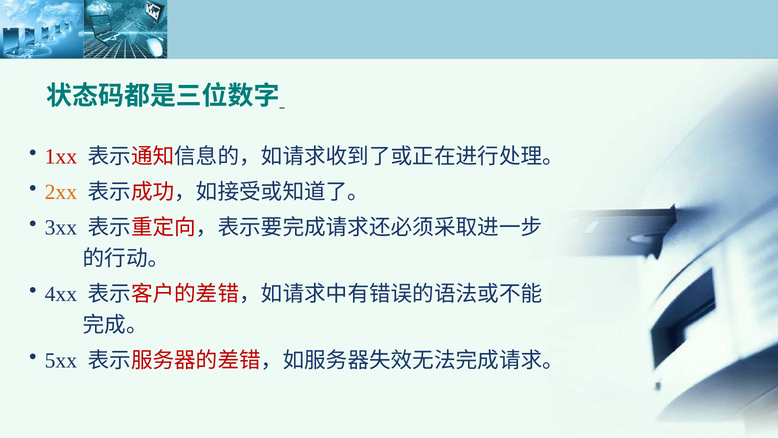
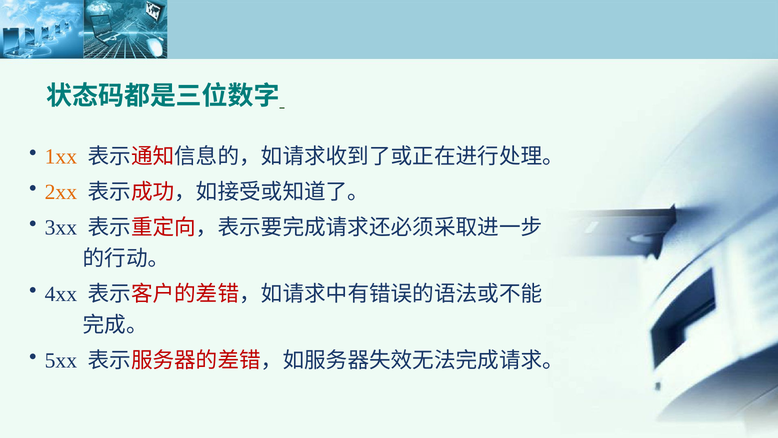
1xx colour: red -> orange (61, 157)
